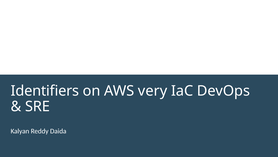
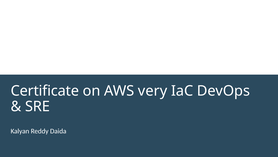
Identifiers: Identifiers -> Certificate (45, 91)
